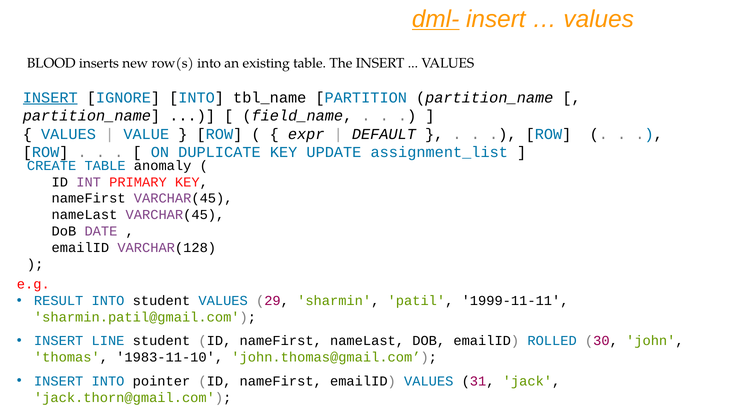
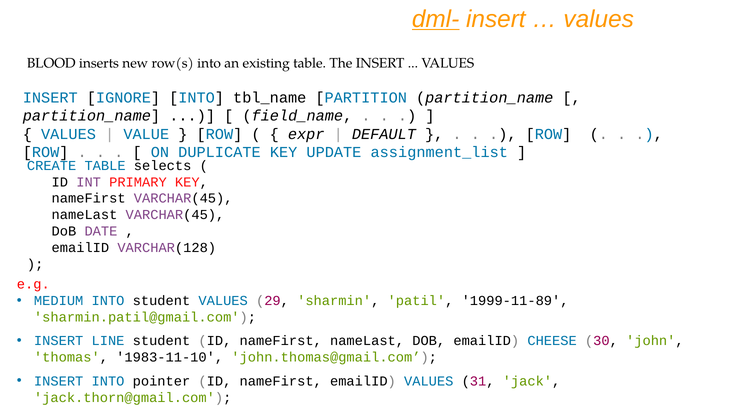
INSERT underline: present -> none (50, 98)
anomaly: anomaly -> selects (163, 166)
RESULT: RESULT -> MEDIUM (59, 301)
1999-11-11: 1999-11-11 -> 1999-11-89 (515, 301)
ROLLED: ROLLED -> CHEESE (552, 341)
